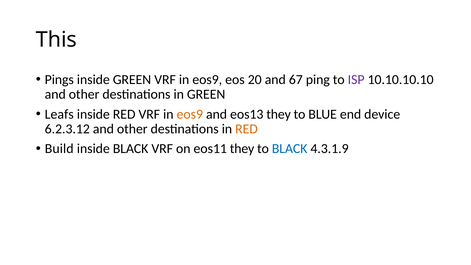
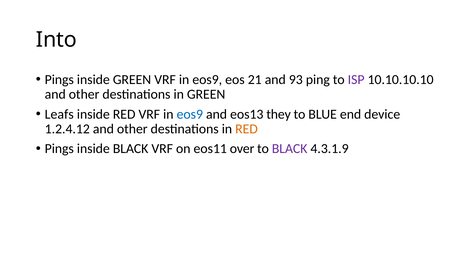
This: This -> Into (56, 40)
20: 20 -> 21 (255, 80)
67: 67 -> 93 (296, 80)
eos9 colour: orange -> blue (190, 114)
6.2.3.12: 6.2.3.12 -> 1.2.4.12 (67, 129)
Build: Build -> Pings (59, 149)
eos11 they: they -> over (242, 149)
BLACK colour: blue -> purple (290, 149)
